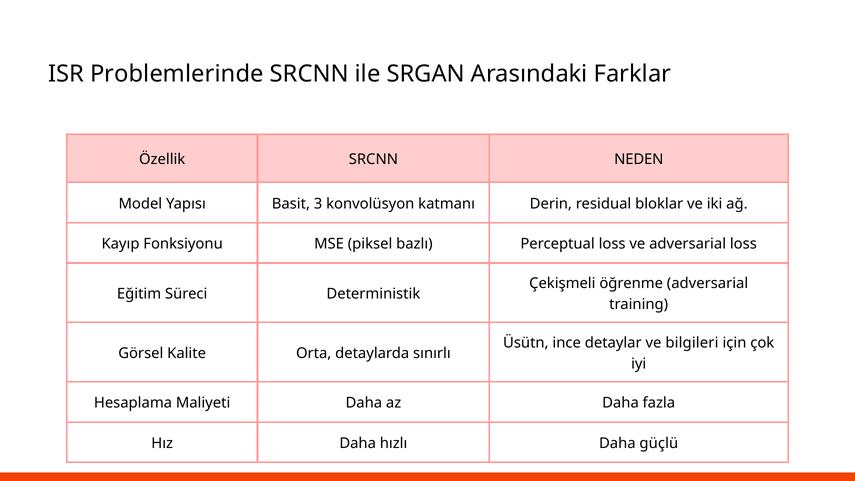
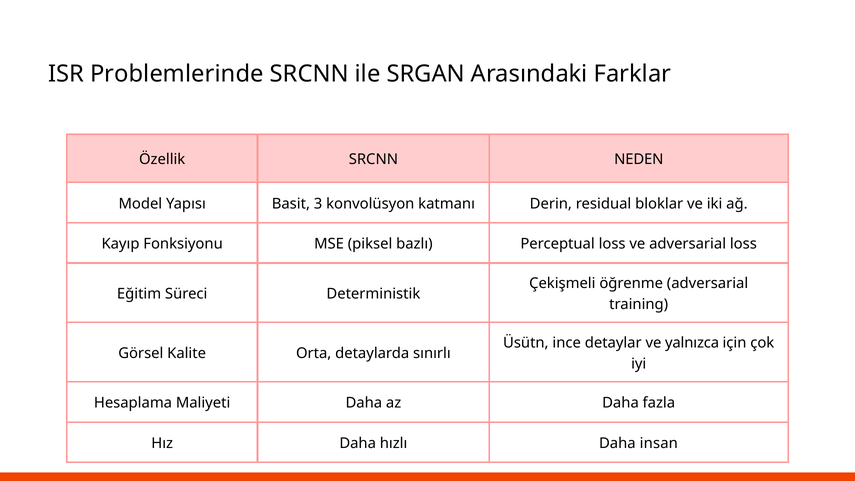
bilgileri: bilgileri -> yalnızca (692, 343)
güçlü: güçlü -> insan (659, 443)
